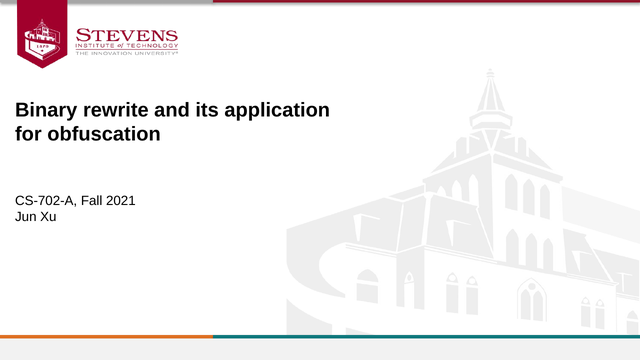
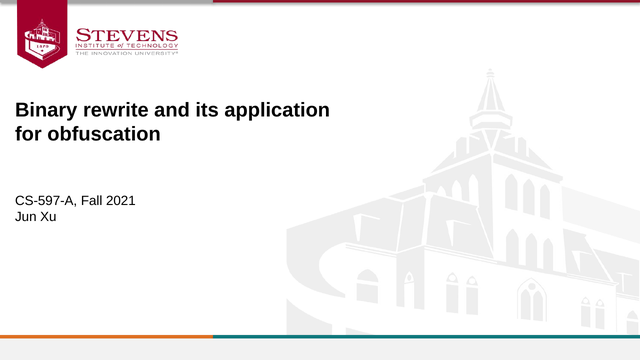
CS-702-A: CS-702-A -> CS-597-A (46, 201)
